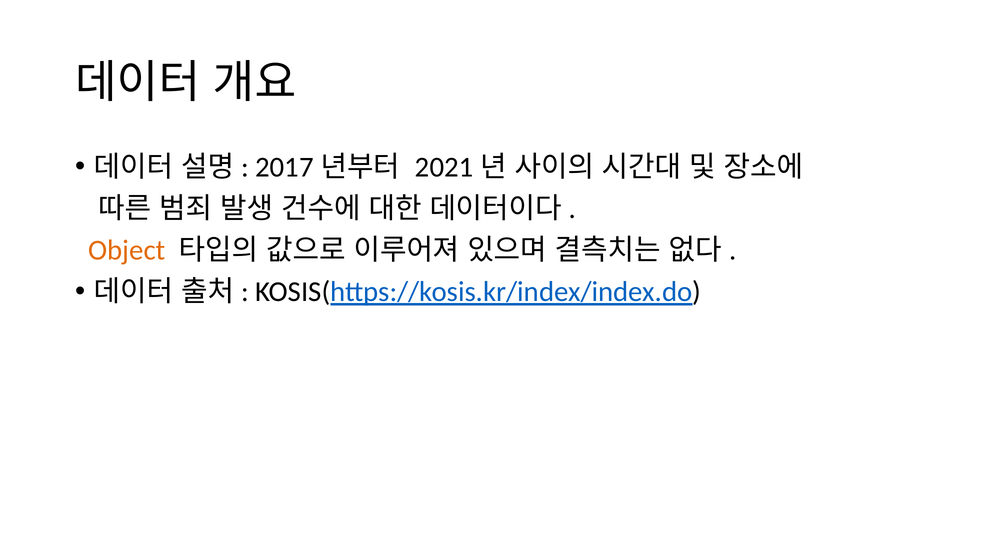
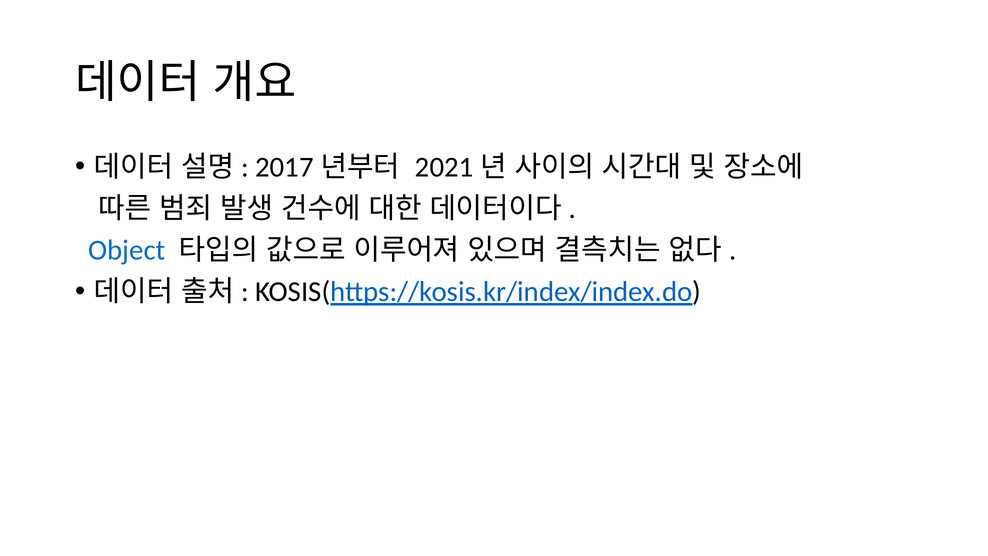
Object colour: orange -> blue (127, 250)
